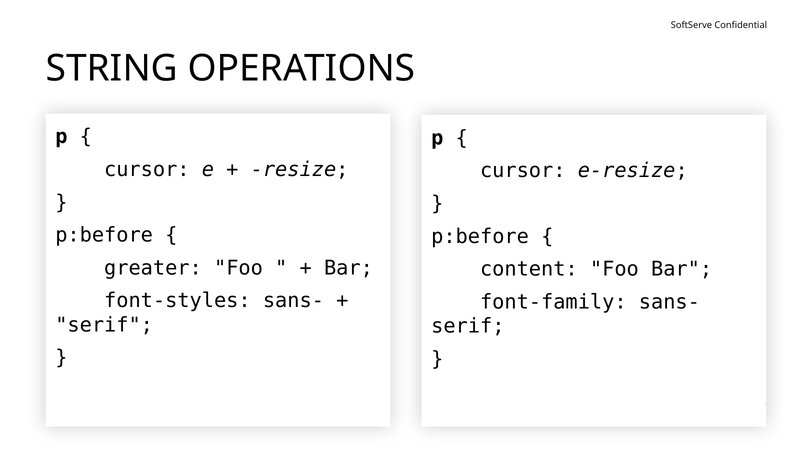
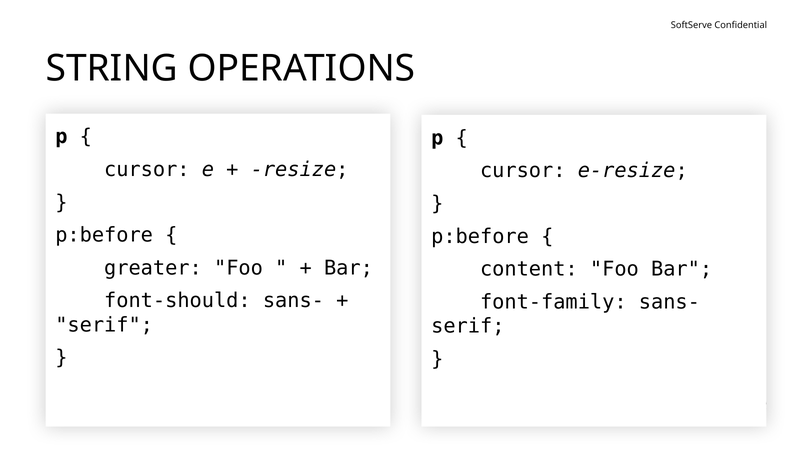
font-styles: font-styles -> font-should (177, 301)
